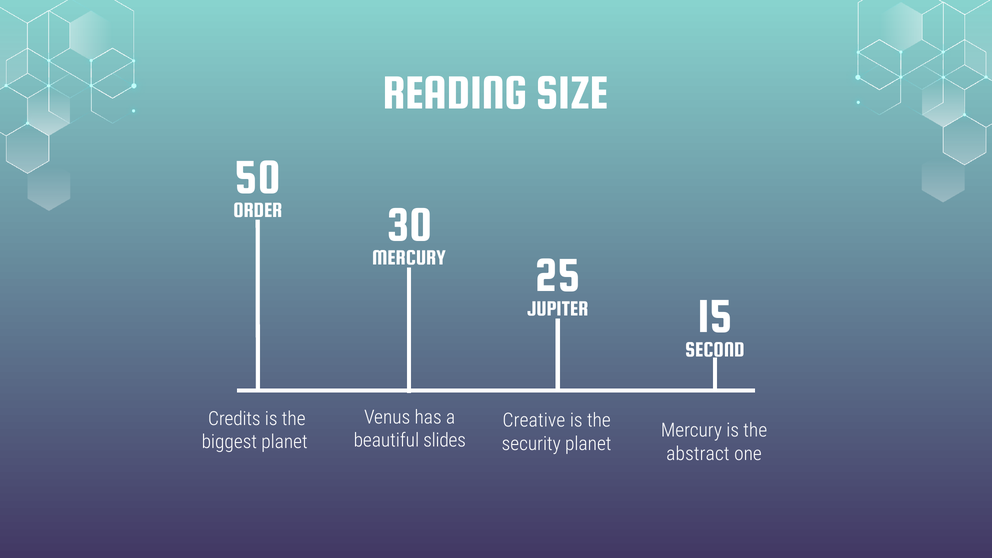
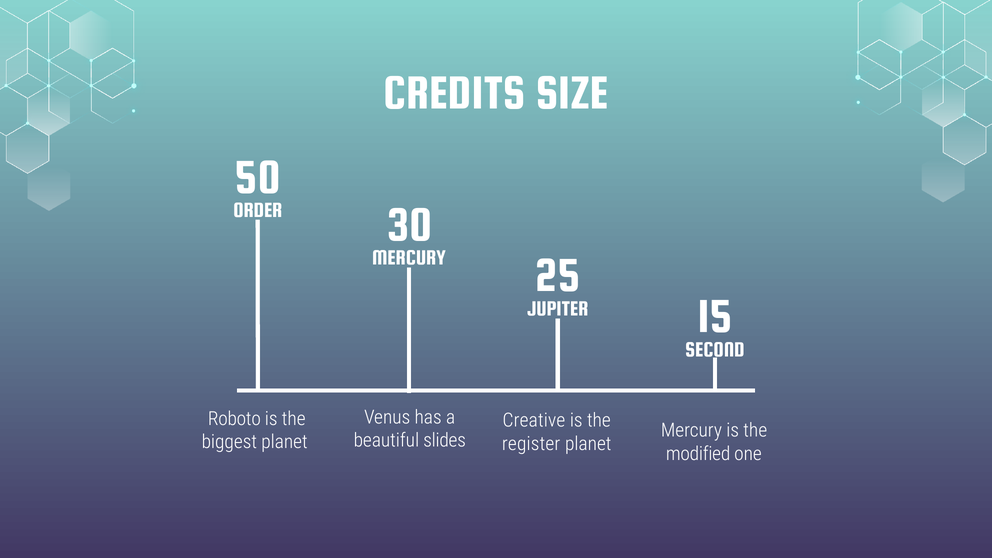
READING: READING -> CREDITS (454, 93)
Credits: Credits -> Roboto (234, 419)
security: security -> register (531, 444)
abstract: abstract -> modified (698, 454)
